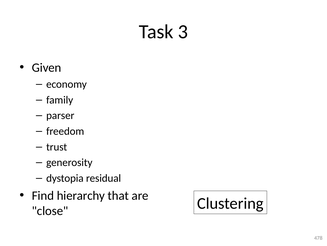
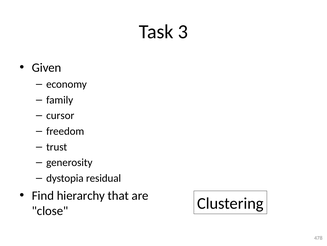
parser: parser -> cursor (60, 115)
